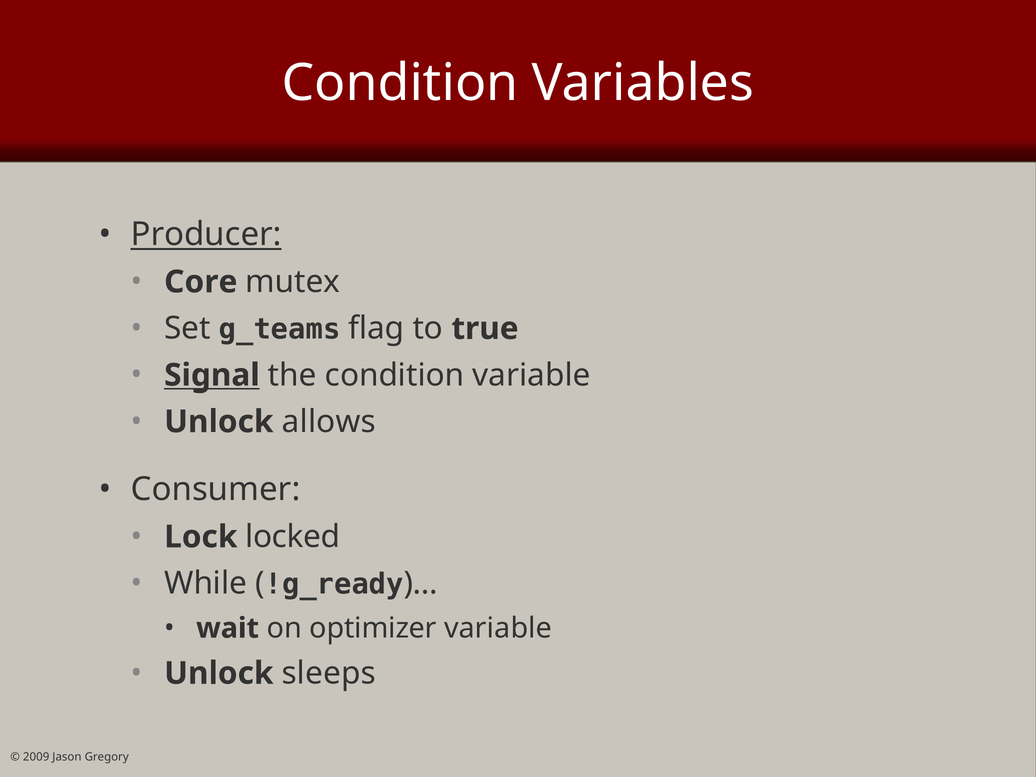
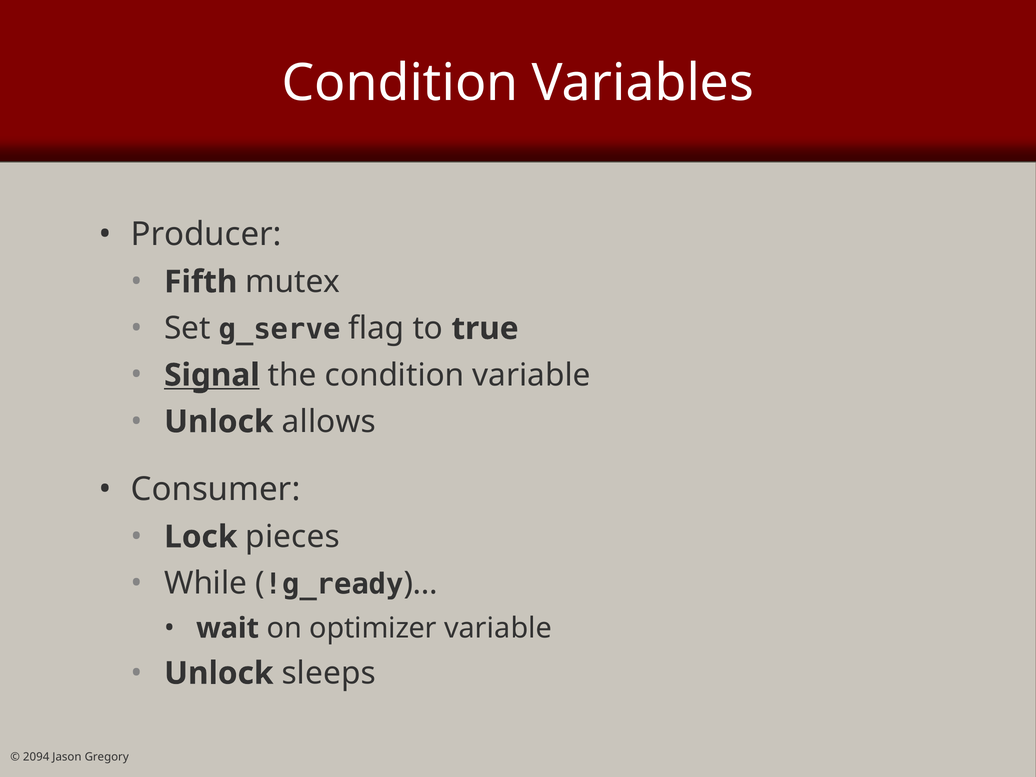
Producer underline: present -> none (206, 235)
Core: Core -> Fifth (201, 282)
g_teams: g_teams -> g_serve (280, 329)
locked: locked -> pieces (293, 537)
2009: 2009 -> 2094 (36, 757)
